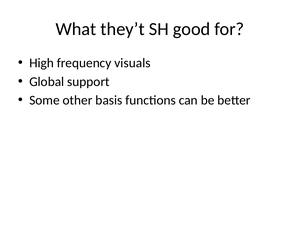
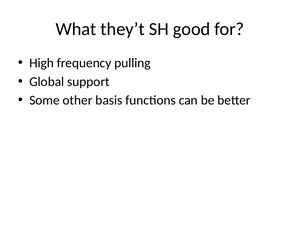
visuals: visuals -> pulling (133, 63)
